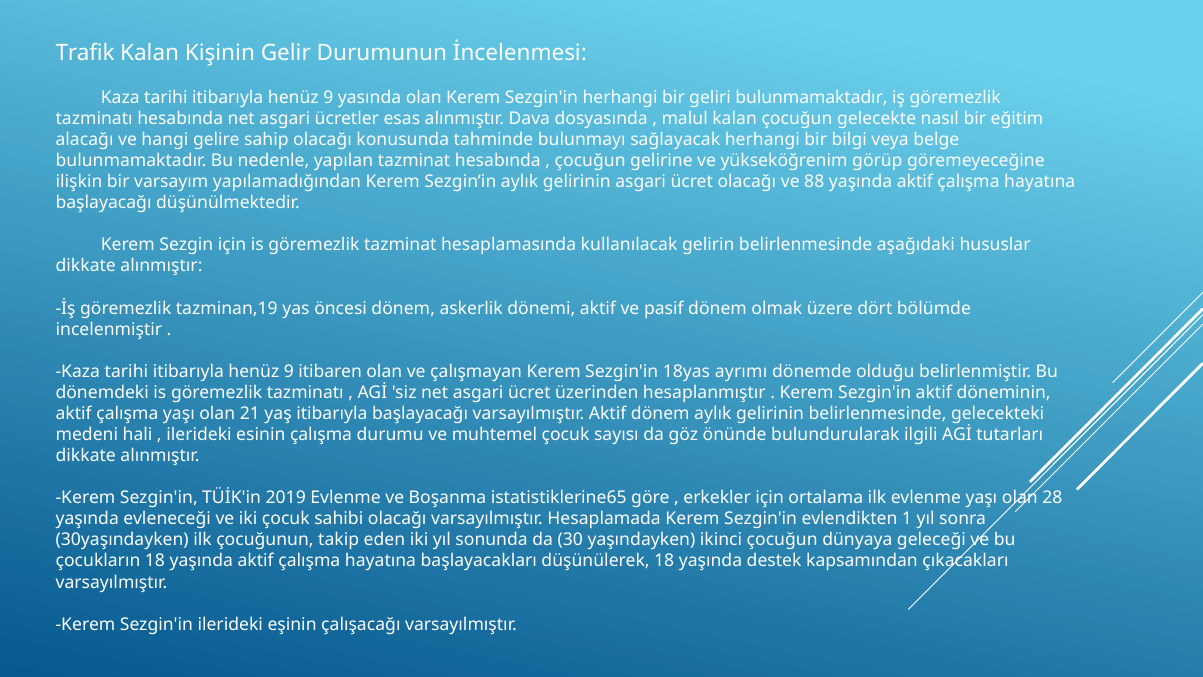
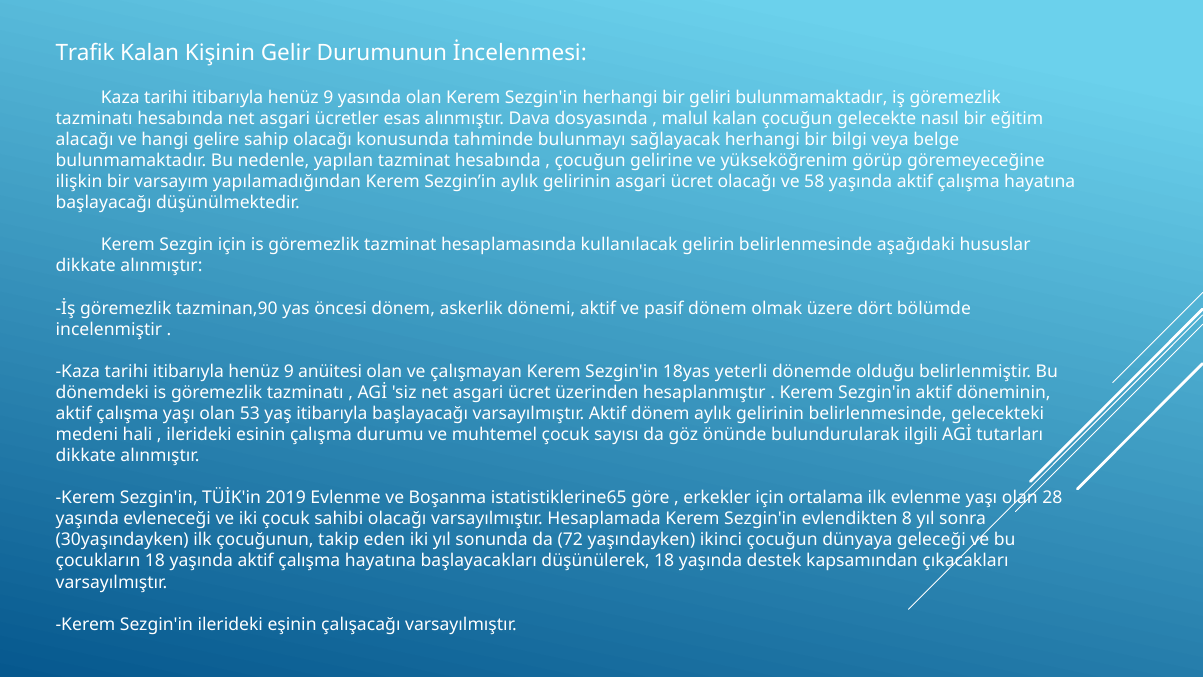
88: 88 -> 58 (814, 182)
tazminan,19: tazminan,19 -> tazminan,90 (227, 308)
itibaren: itibaren -> anüitesi (330, 371)
ayrımı: ayrımı -> yeterli (741, 371)
21: 21 -> 53 (250, 413)
1: 1 -> 8 (907, 519)
30: 30 -> 72 (570, 540)
